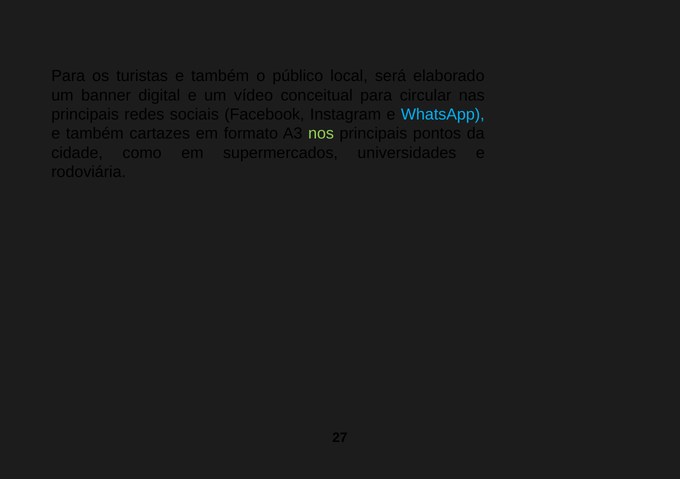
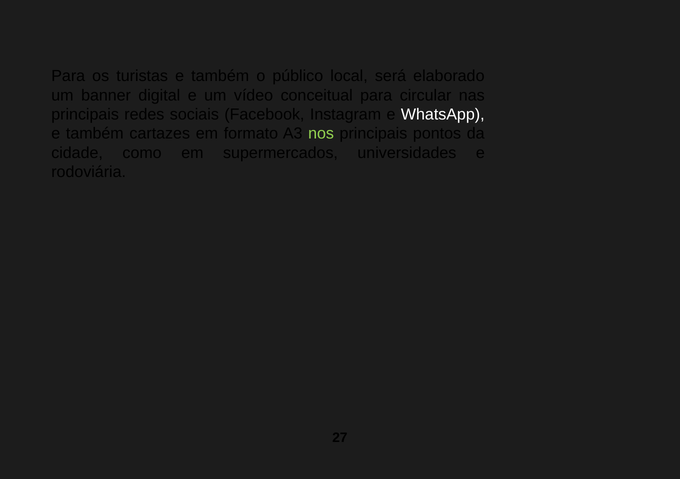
WhatsApp colour: light blue -> white (443, 115)
